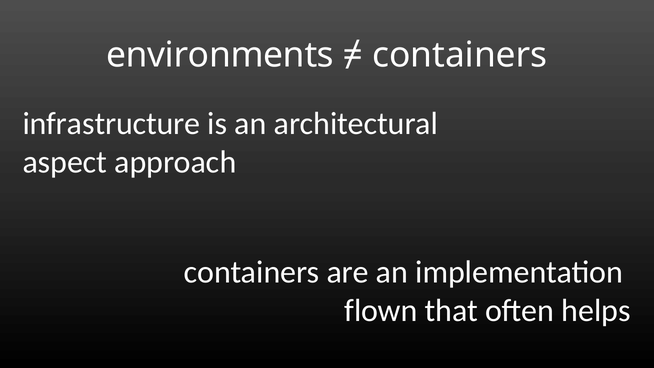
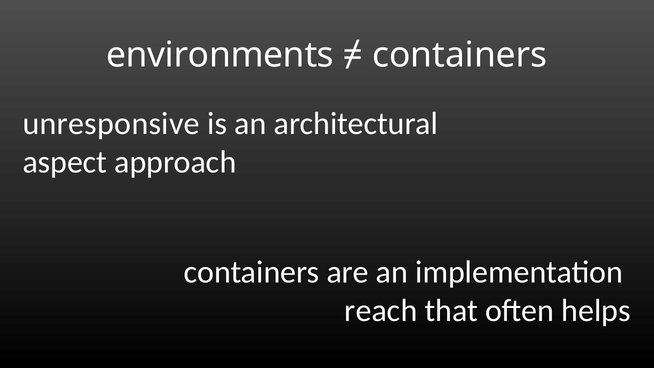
infrastructure: infrastructure -> unresponsive (111, 124)
flown: flown -> reach (381, 310)
